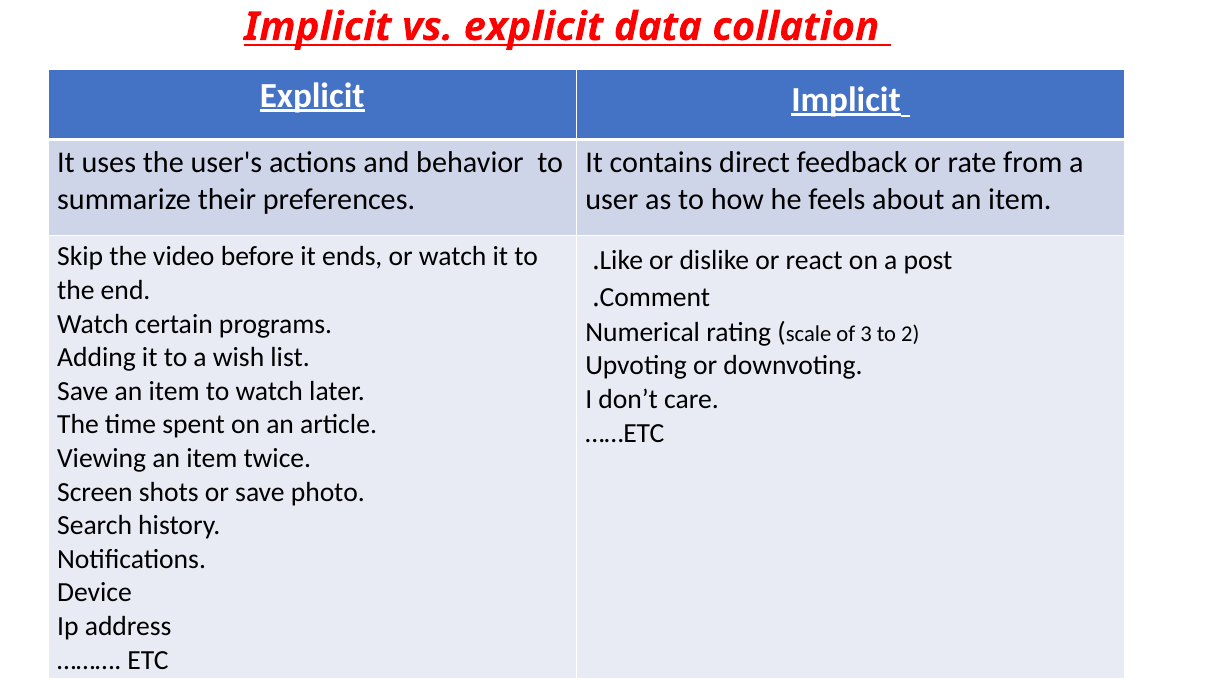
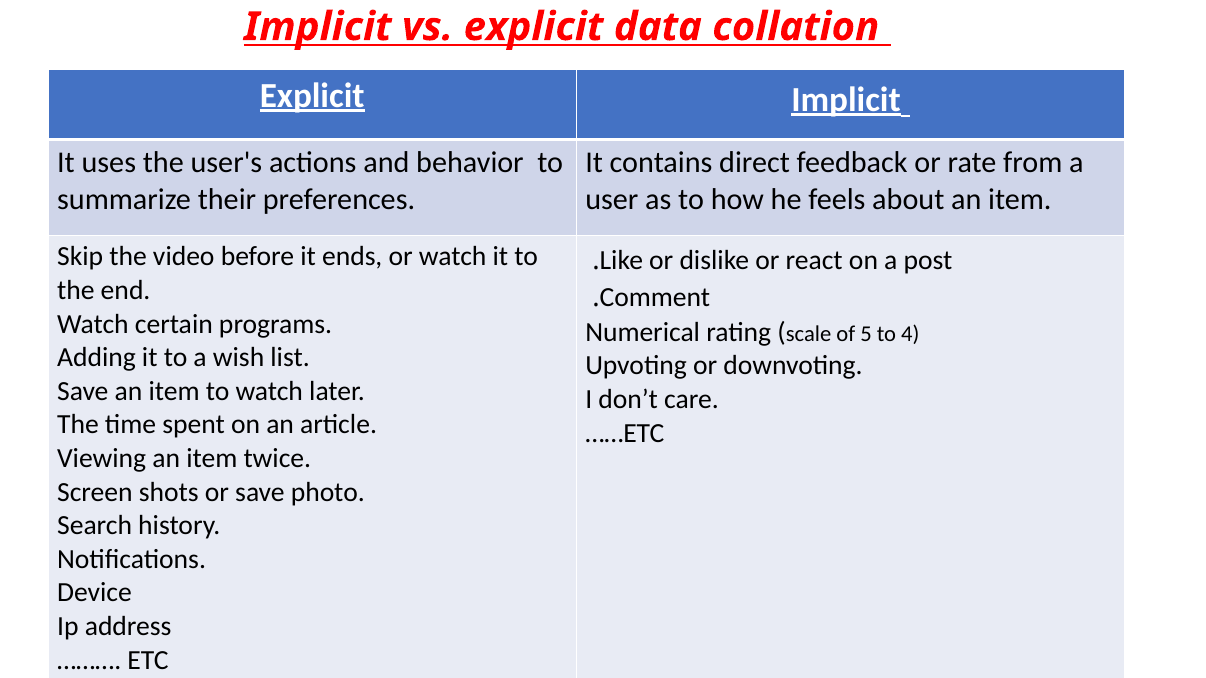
3: 3 -> 5 (866, 334)
2: 2 -> 4 (910, 334)
